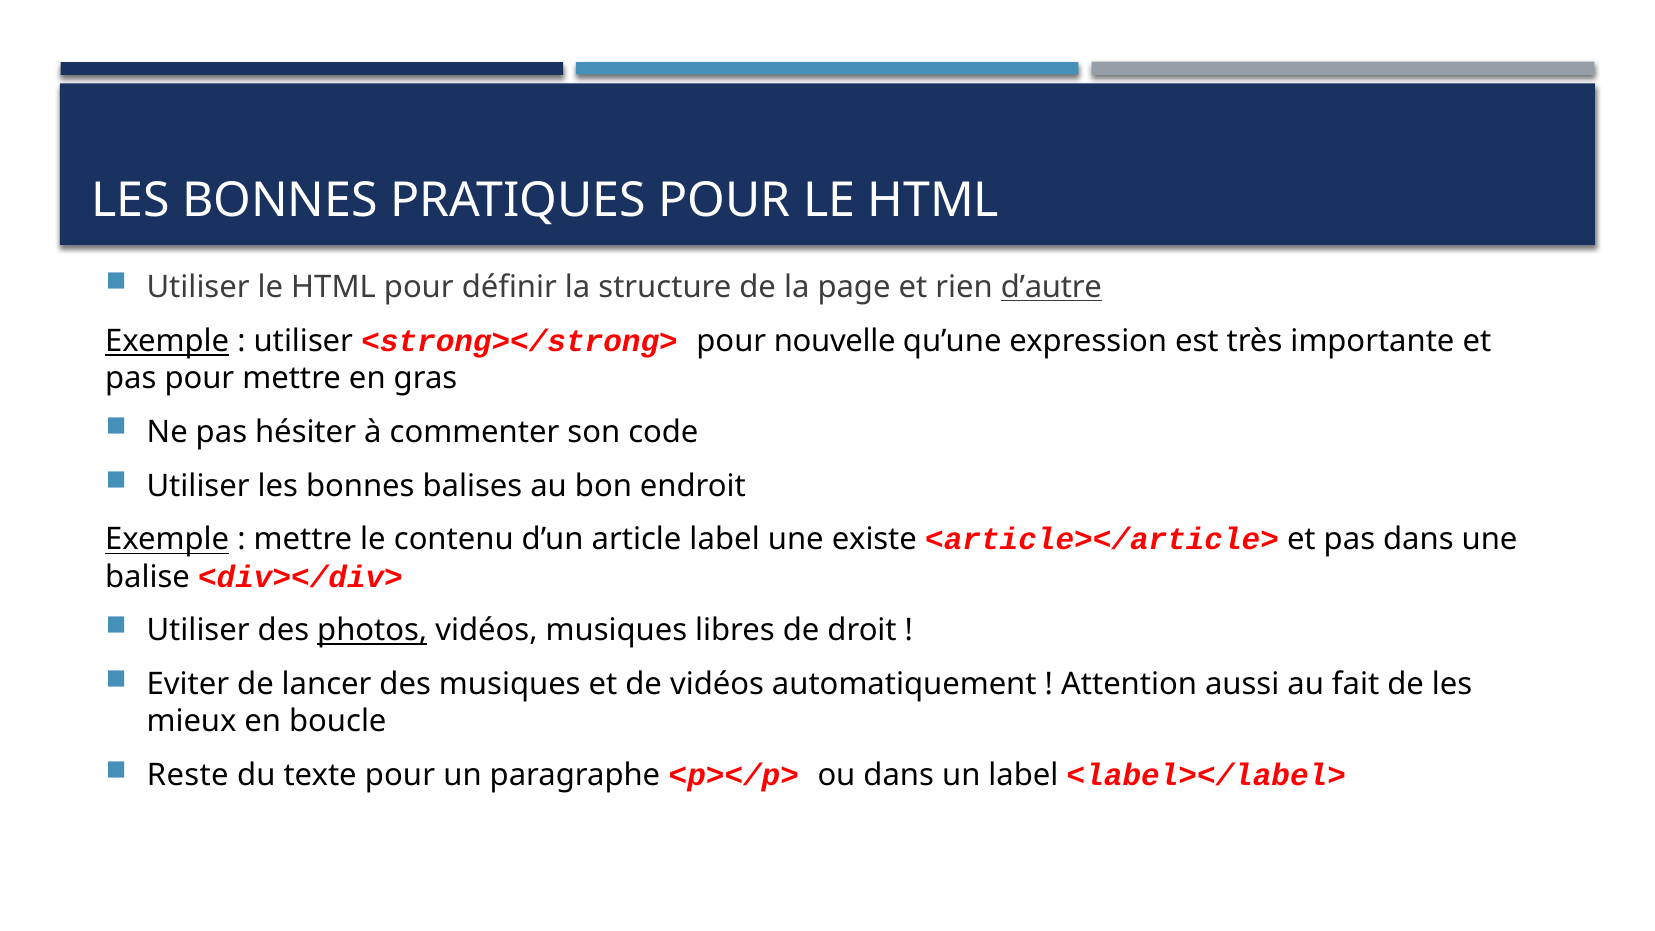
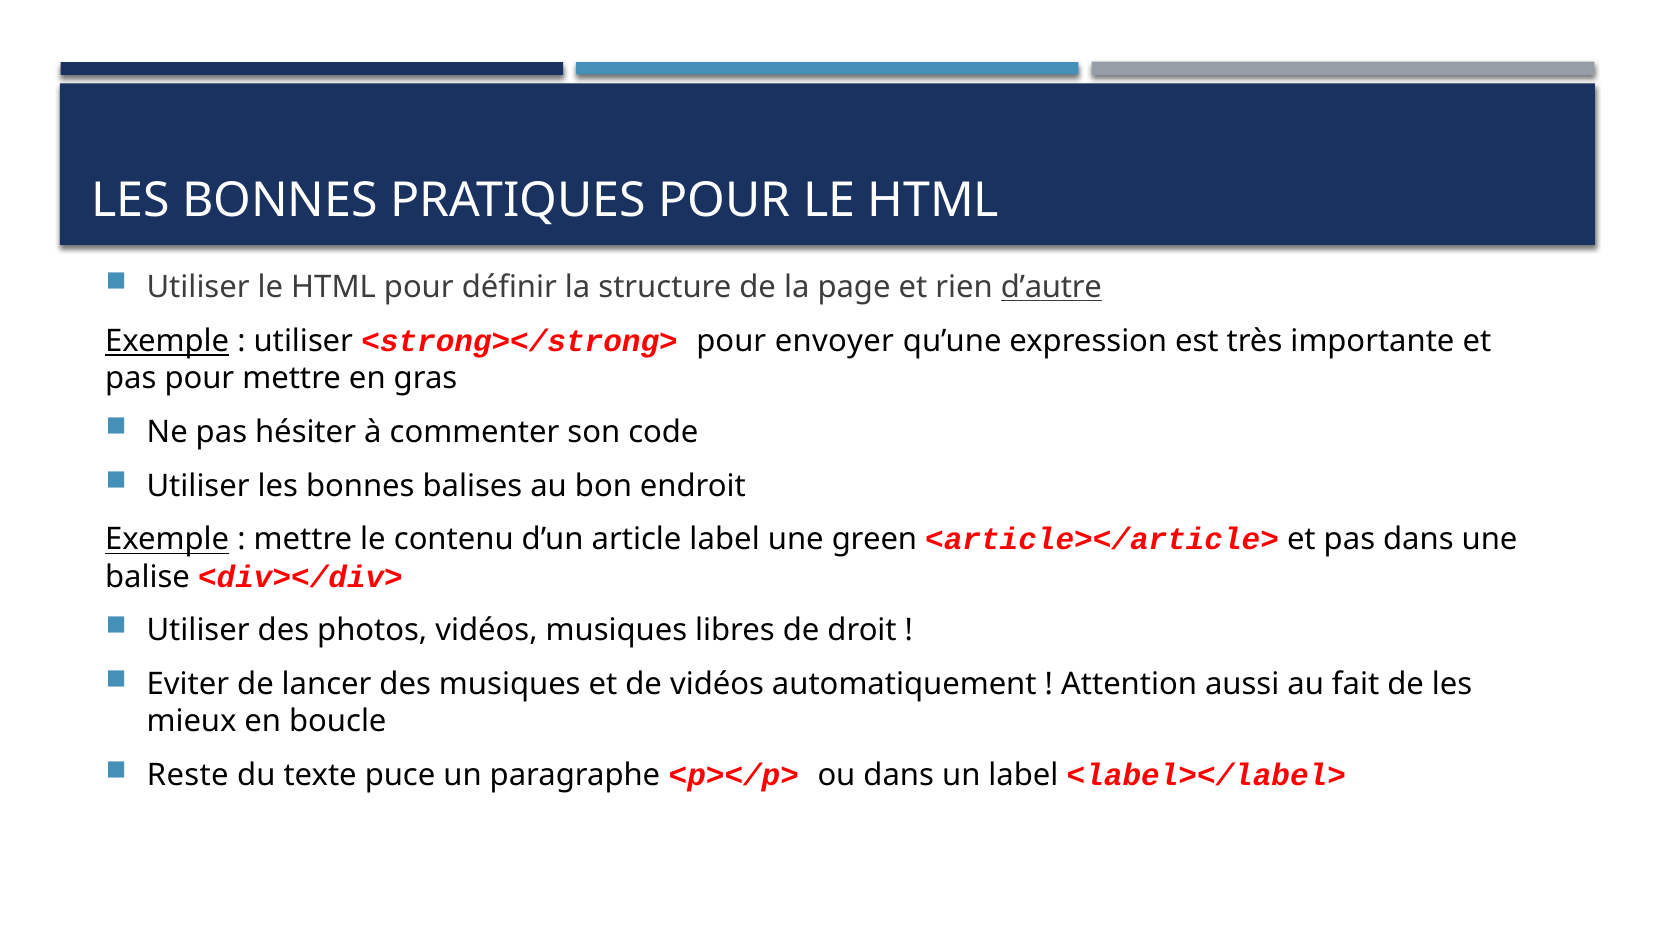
nouvelle: nouvelle -> envoyer (834, 341)
existe: existe -> green (874, 540)
photos underline: present -> none (372, 631)
texte pour: pour -> puce (400, 776)
